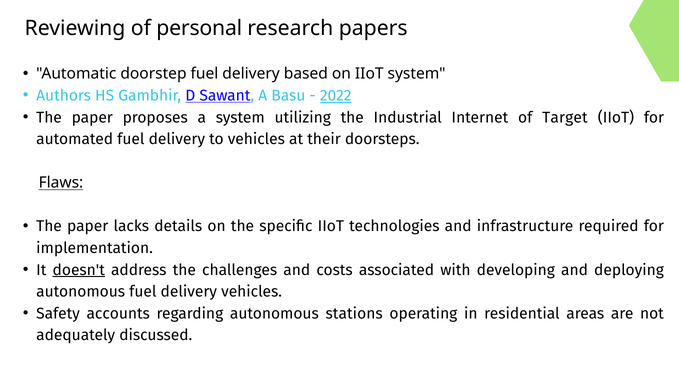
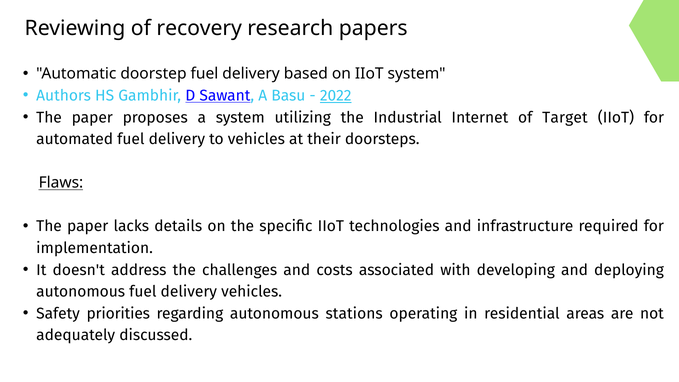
personal: personal -> recovery (199, 28)
doesn't underline: present -> none (79, 270)
accounts: accounts -> priorities (118, 313)
